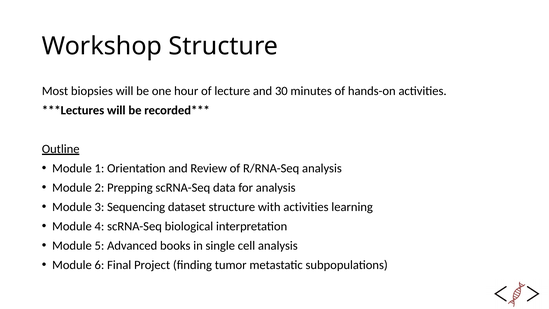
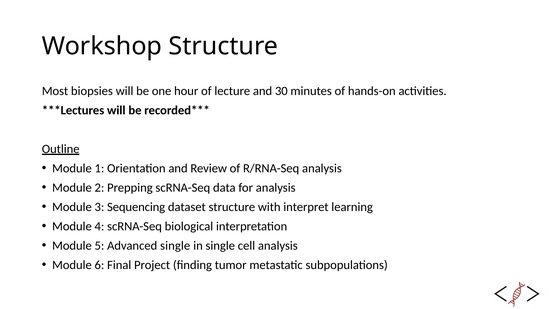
with activities: activities -> interpret (306, 207)
Advanced books: books -> single (175, 245)
